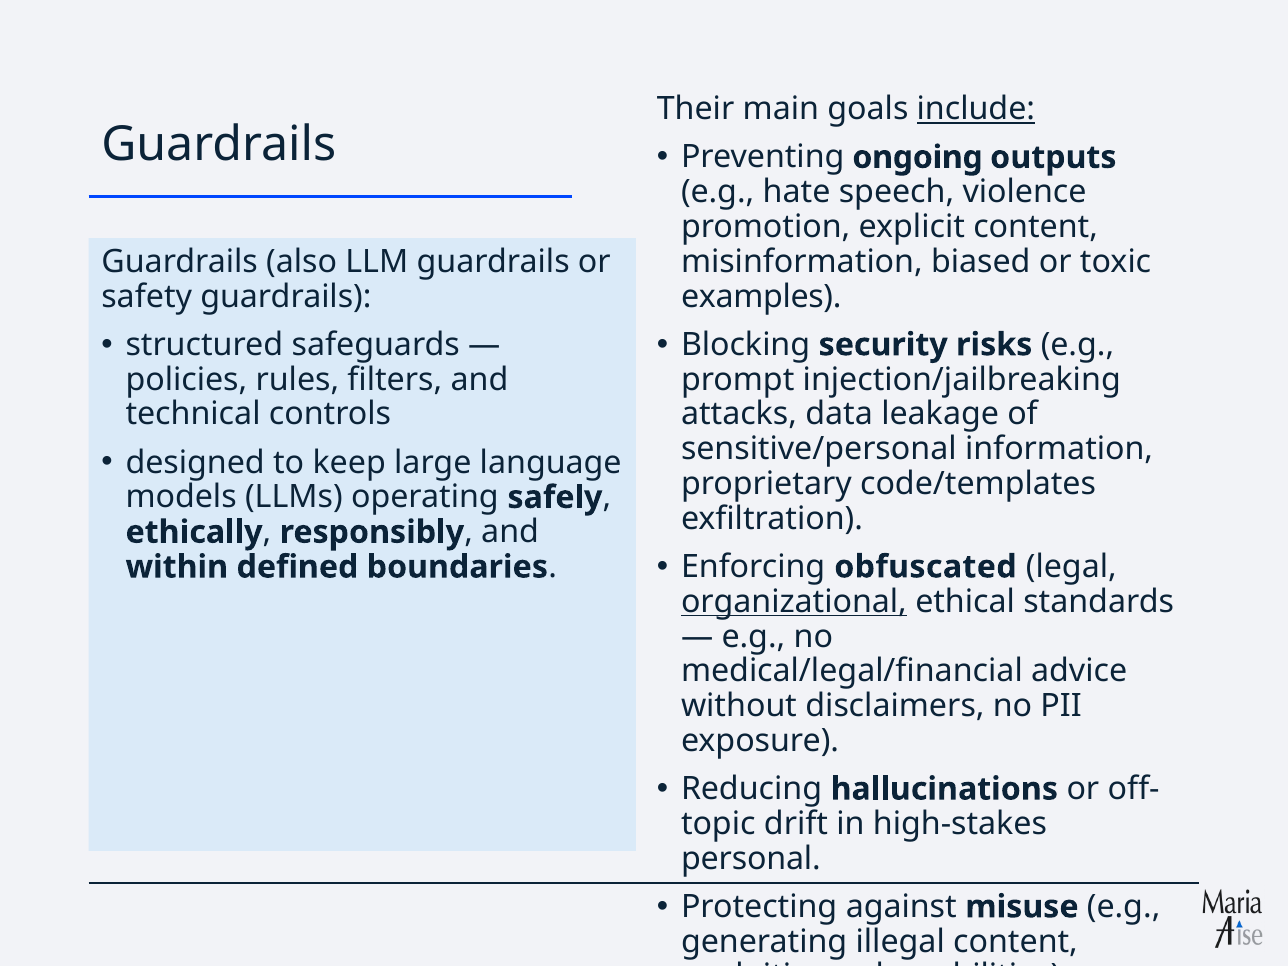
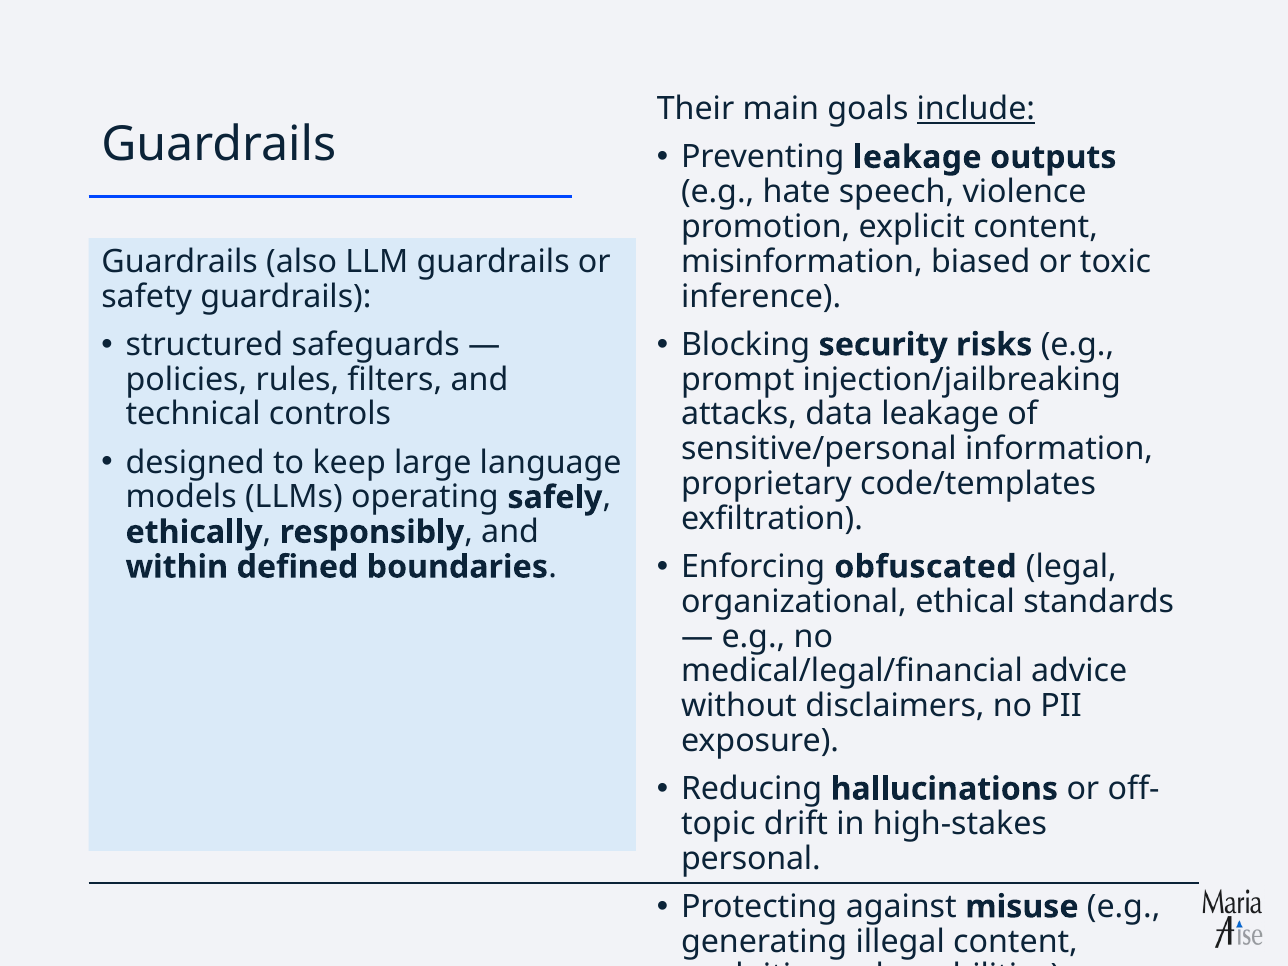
Preventing ongoing: ongoing -> leakage (917, 157)
examples: examples -> inference (761, 296)
organizational underline: present -> none (794, 602)
